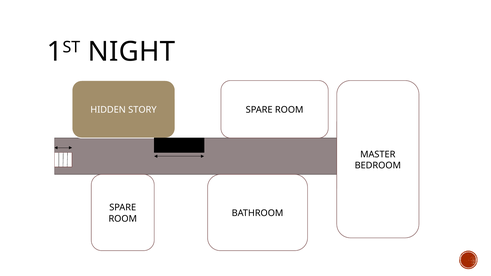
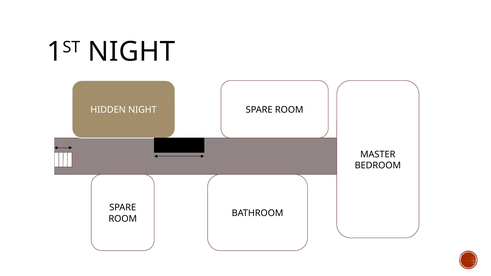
HIDDEN STORY: STORY -> NIGHT (142, 110)
